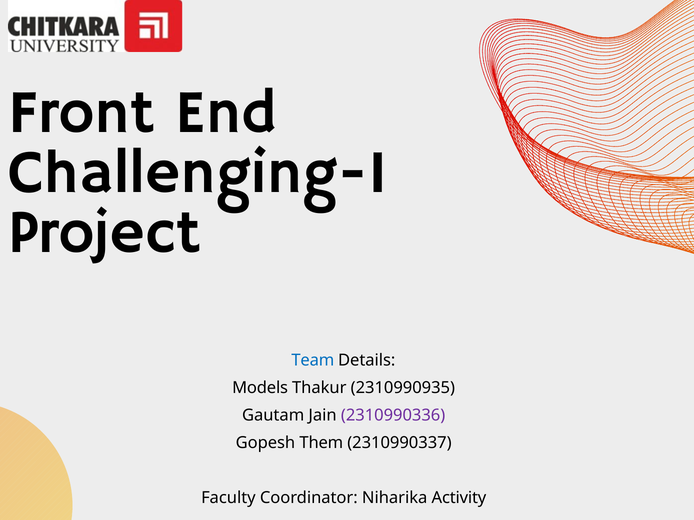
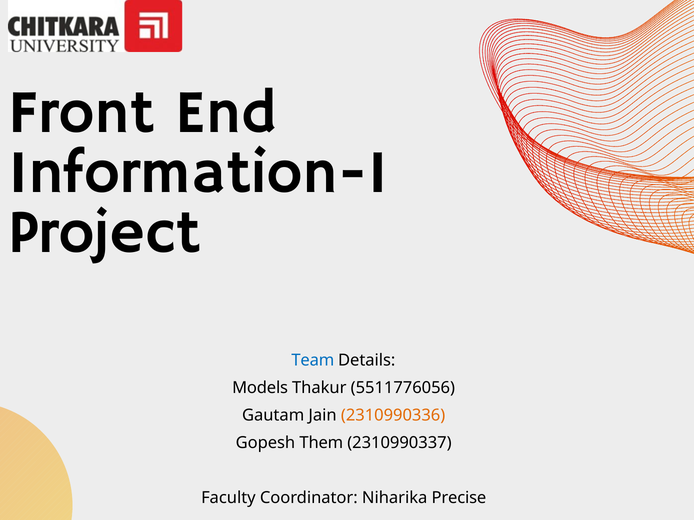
Challenging-I: Challenging-I -> Information-I (198, 172)
2310990935: 2310990935 -> 5511776056 (403, 388)
2310990336 colour: purple -> orange (393, 416)
Activity: Activity -> Precise (459, 498)
